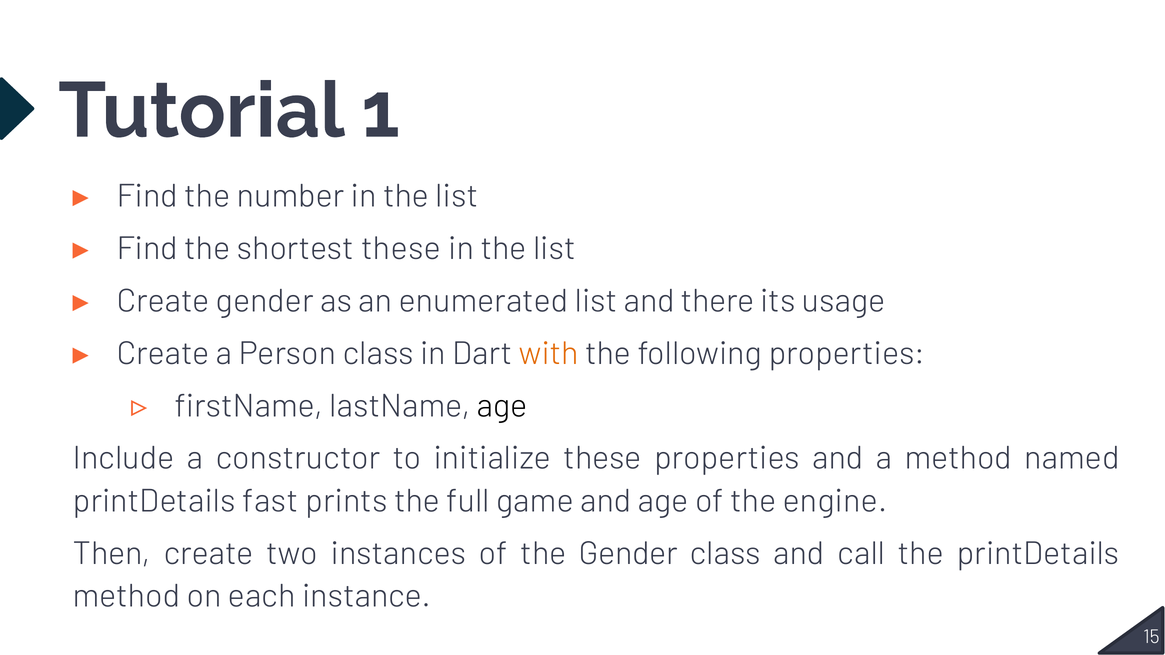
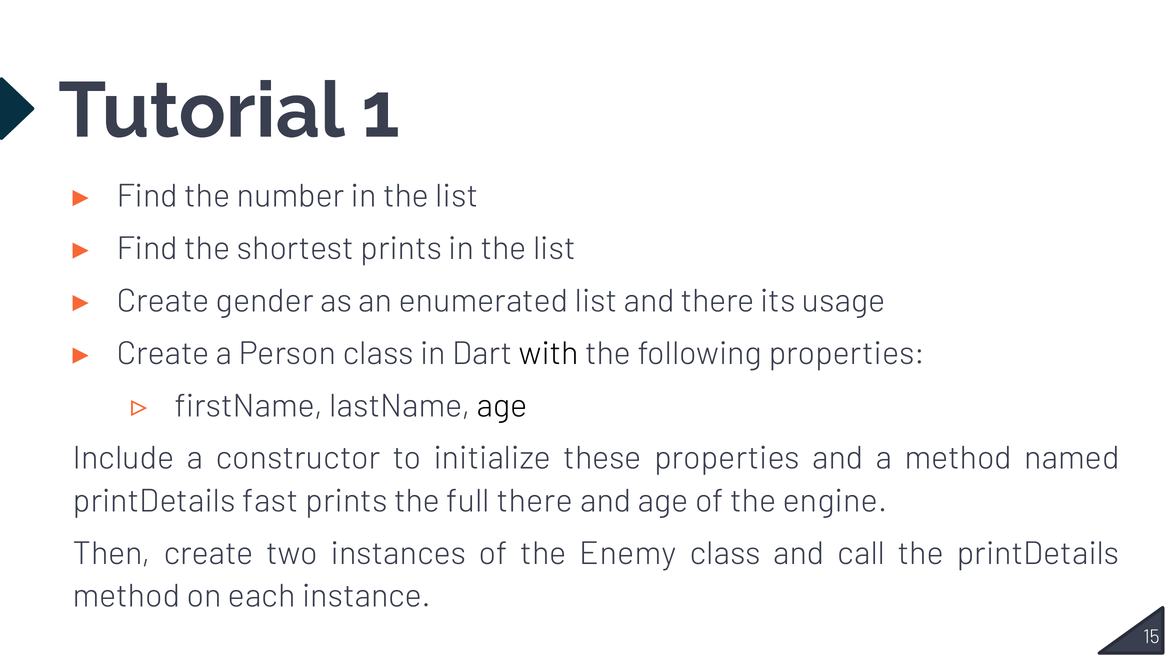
shortest these: these -> prints (401, 249)
with colour: orange -> black (549, 354)
full game: game -> there (535, 501)
the Gender: Gender -> Enemy (628, 554)
